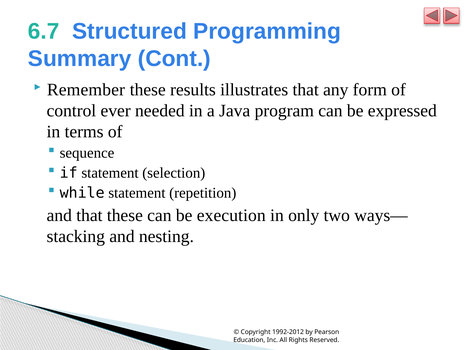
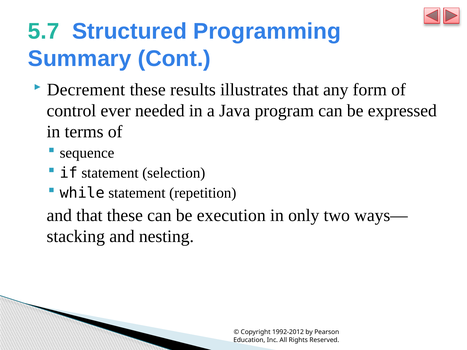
6.7: 6.7 -> 5.7 (44, 32)
Remember: Remember -> Decrement (86, 90)
